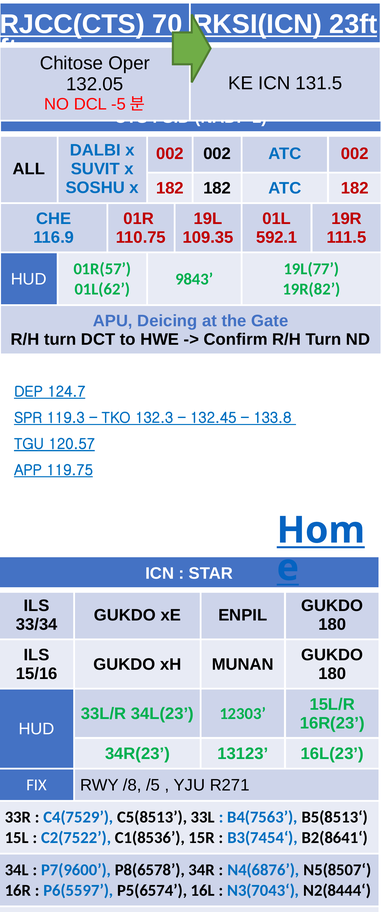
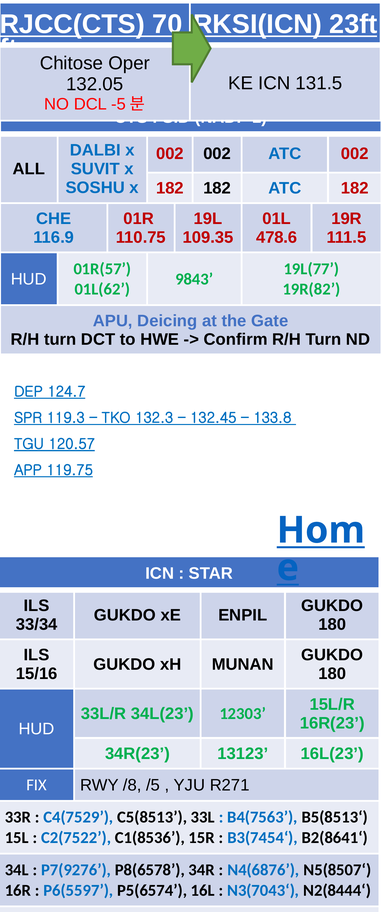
592.1: 592.1 -> 478.6 (277, 237)
P7(9600: P7(9600 -> P7(9276 (76, 870)
